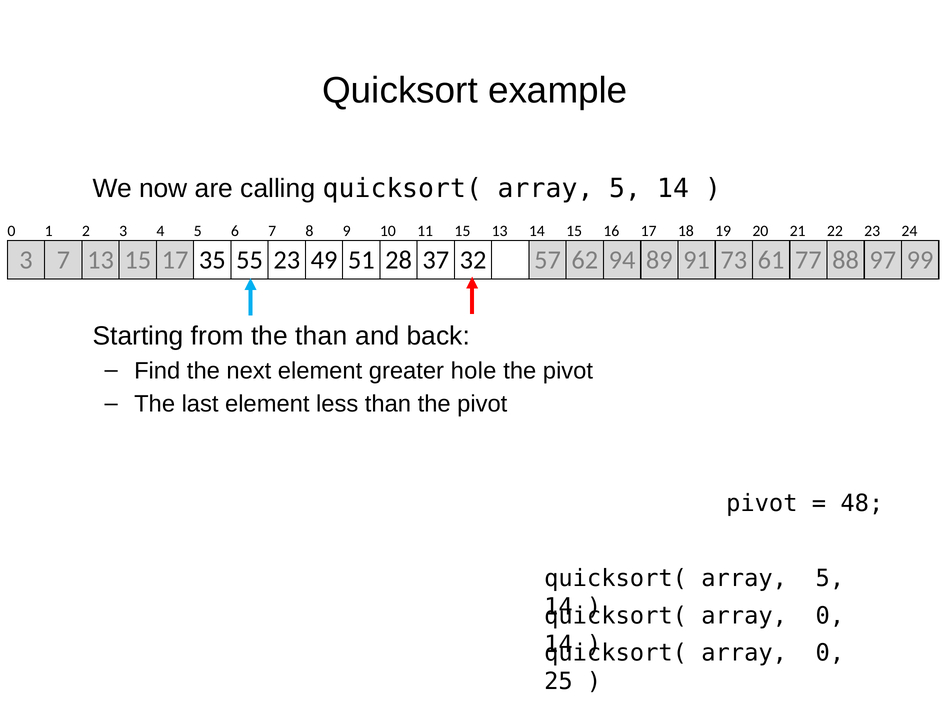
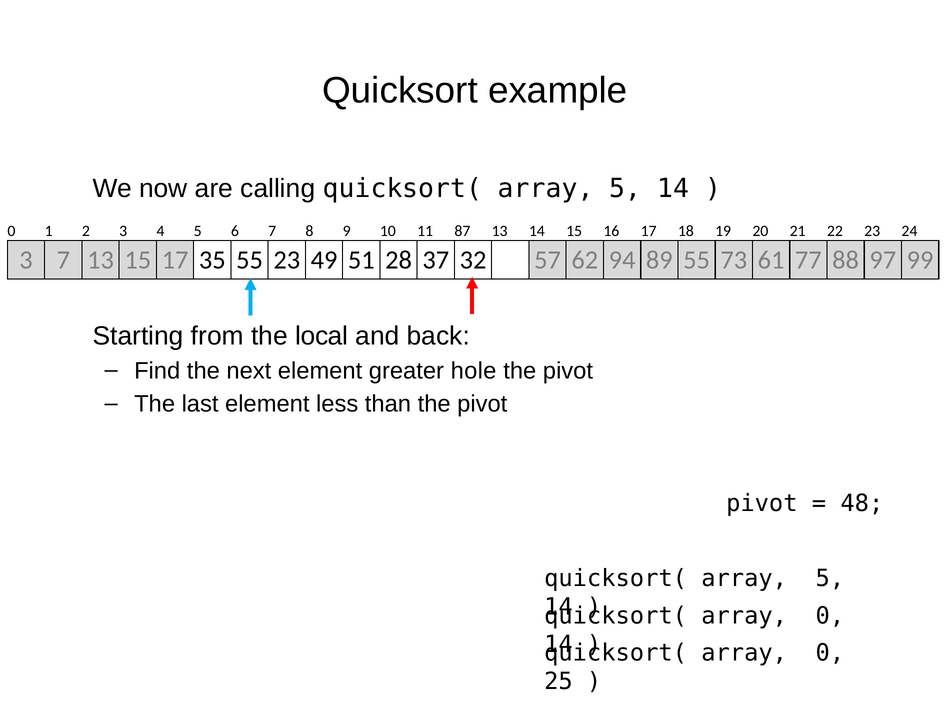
11 15: 15 -> 87 (462, 231)
89 91: 91 -> 55 (697, 260)
the than: than -> local (322, 337)
